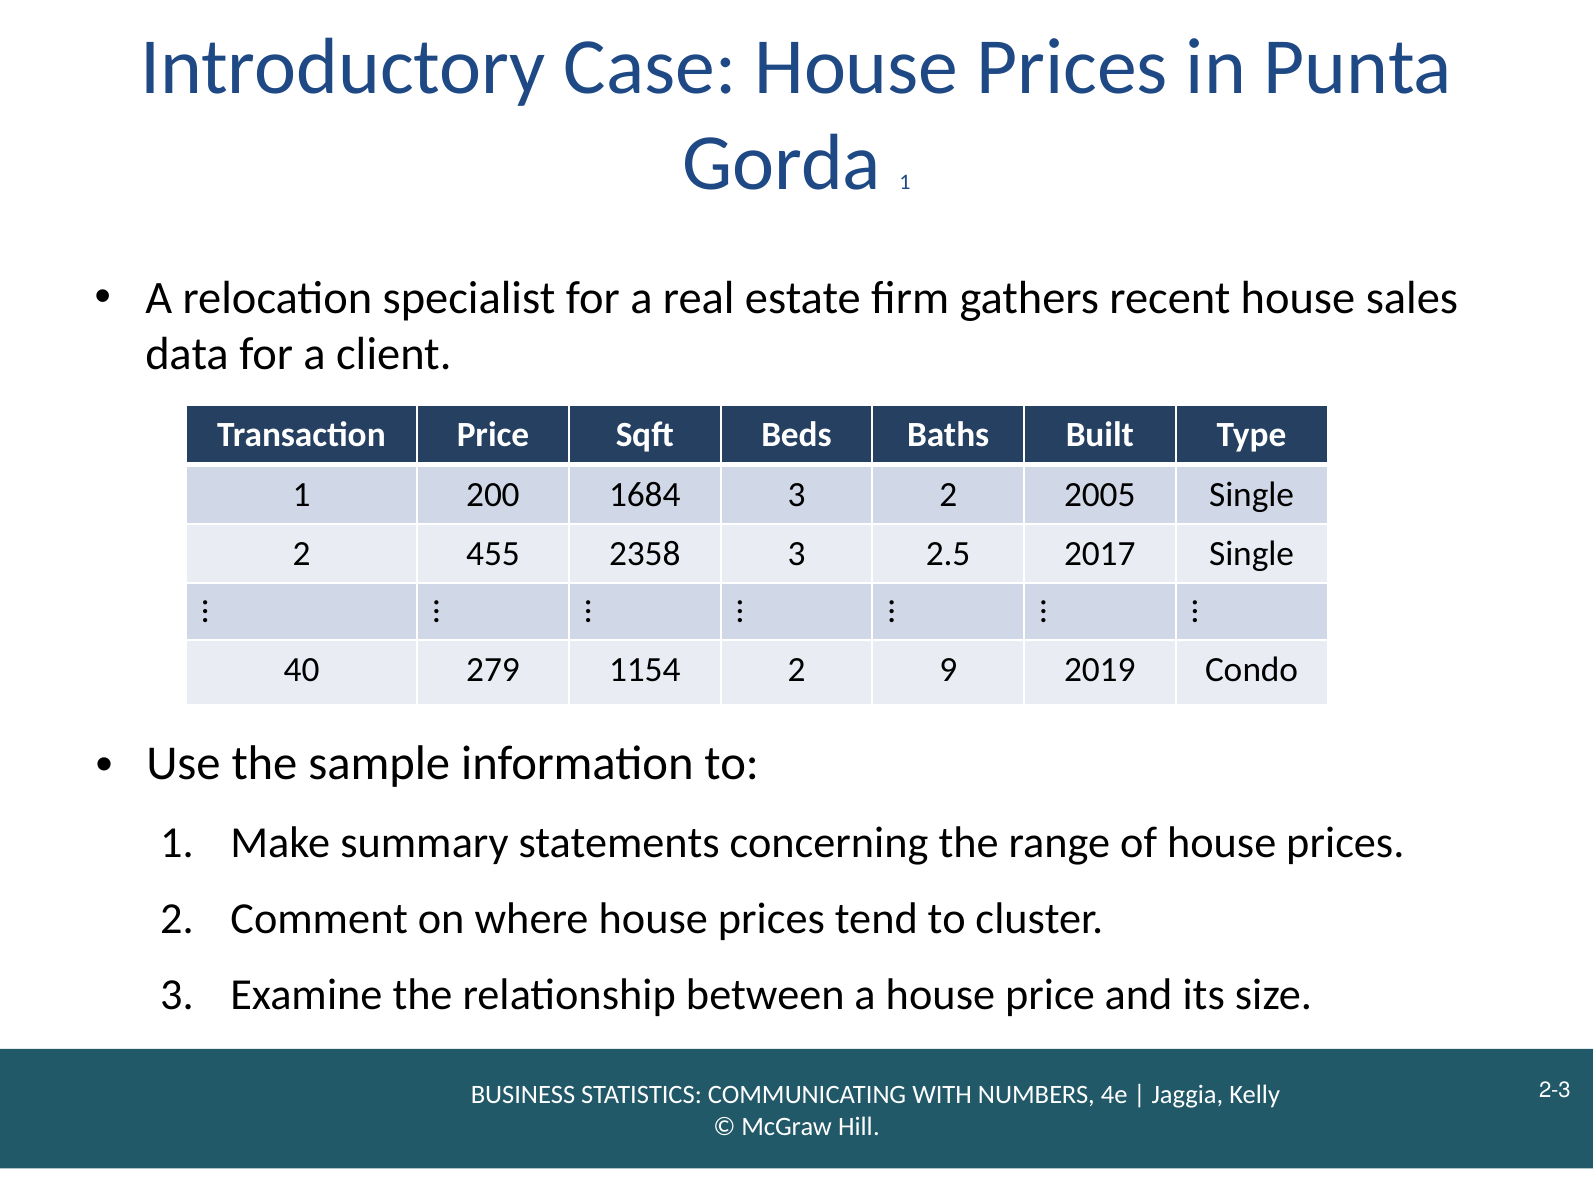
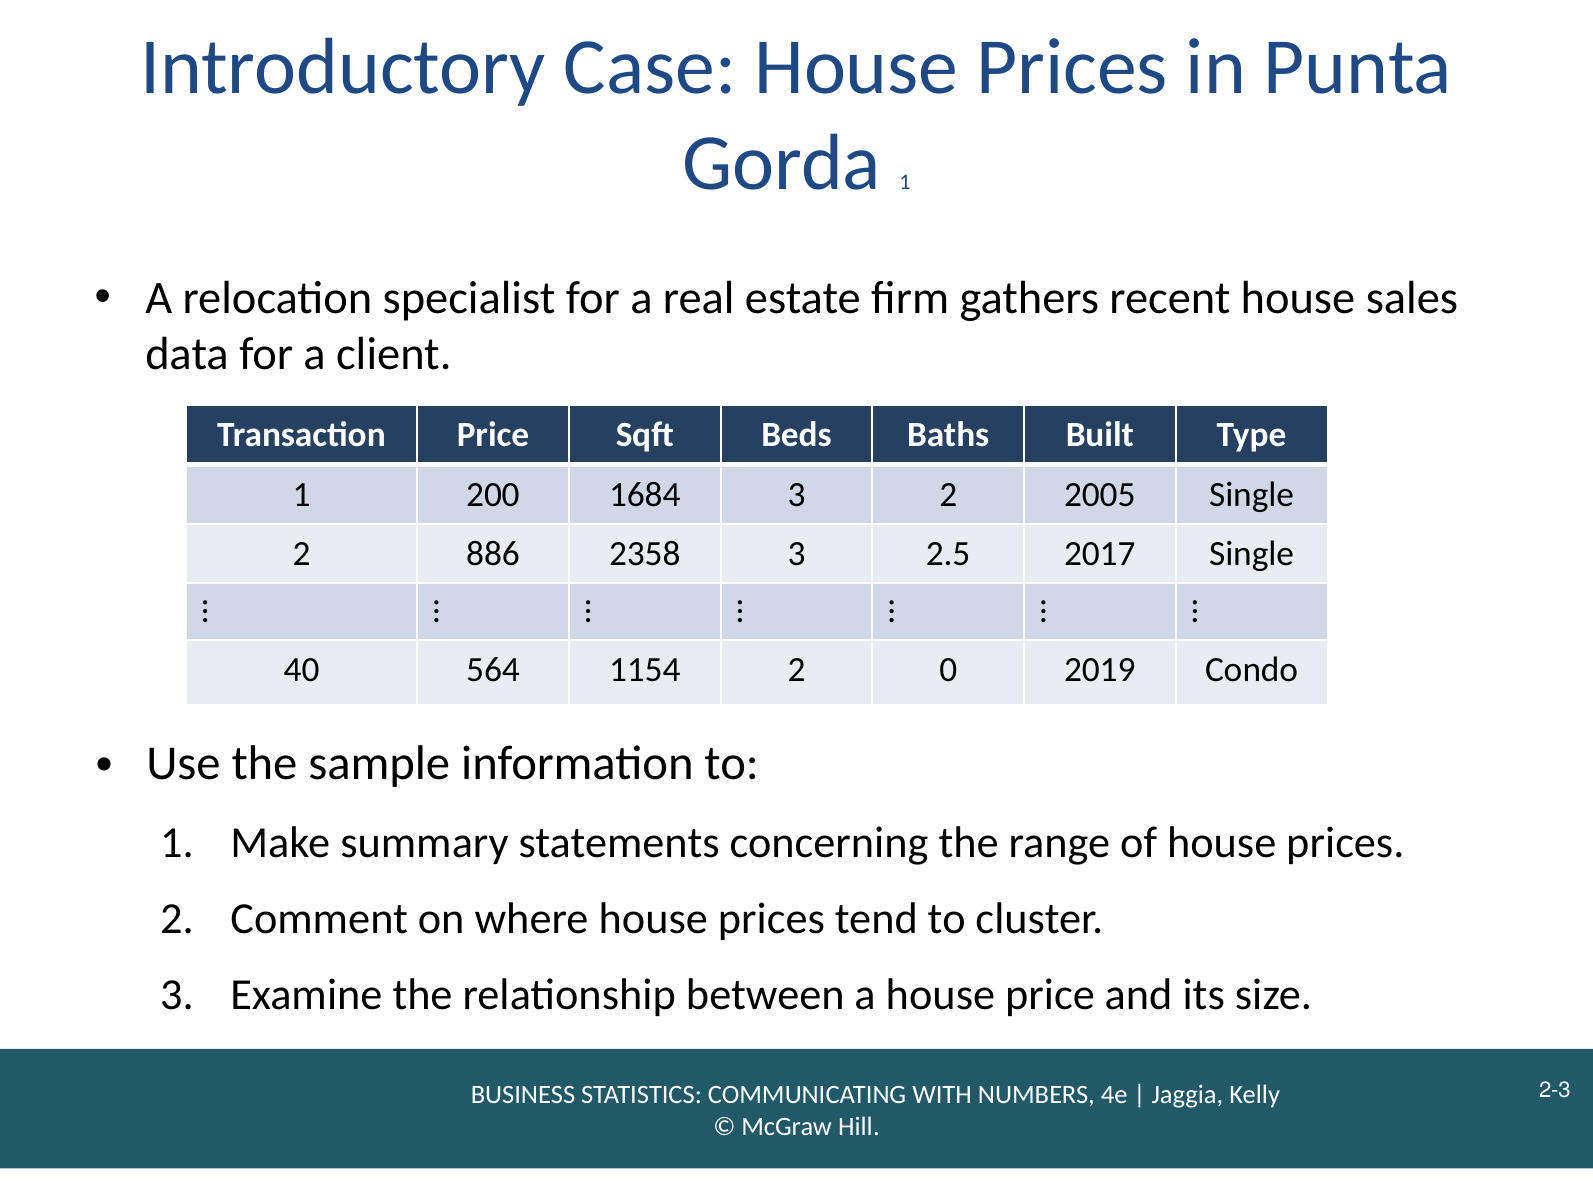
455: 455 -> 886 (493, 554)
279: 279 -> 564 (493, 670)
9: 9 -> 0 (948, 670)
